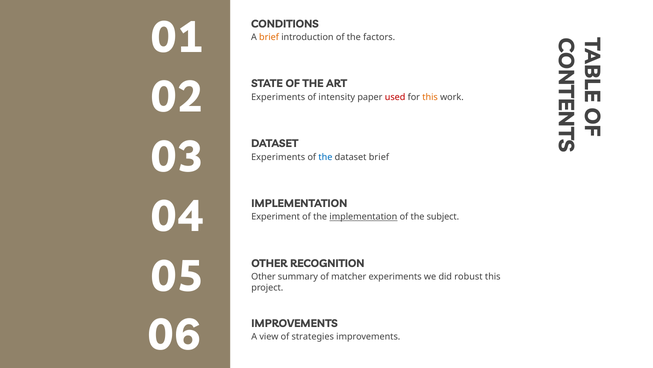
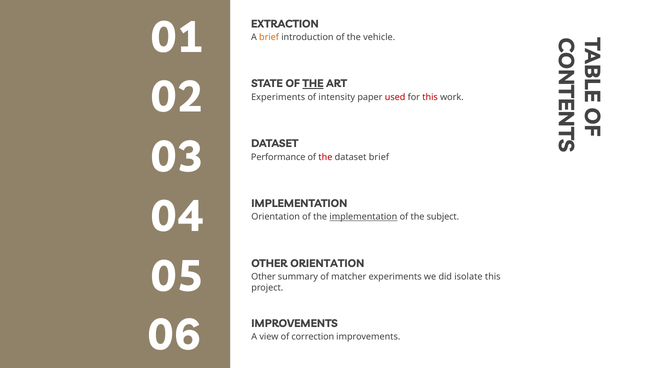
CONDITIONS: CONDITIONS -> EXTRACTION (285, 24)
factors: factors -> vehicle (379, 37)
THE underline: none -> present (313, 84)
this colour: orange -> red (430, 97)
Experiments: Experiments -> Performance (278, 157)
the colour: blue -> red (325, 157)
Experiment: Experiment -> Orientation (276, 217)
OTHER RECOGNITION: RECOGNITION -> ORIENTATION (327, 263)
robust: robust -> isolate (468, 276)
strategies: strategies -> correction (313, 336)
